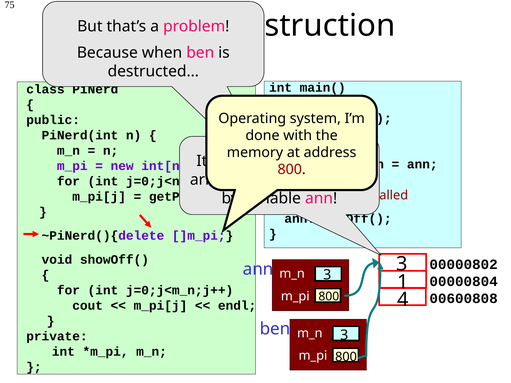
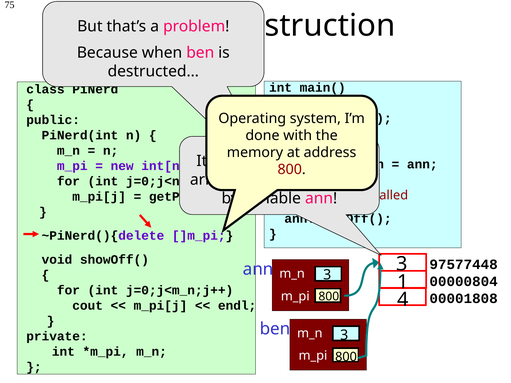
00000802: 00000802 -> 97577448 (464, 265)
00600808: 00600808 -> 00001808 (464, 299)
